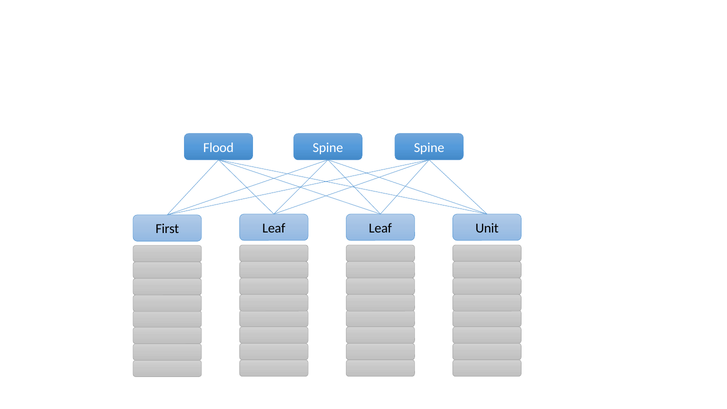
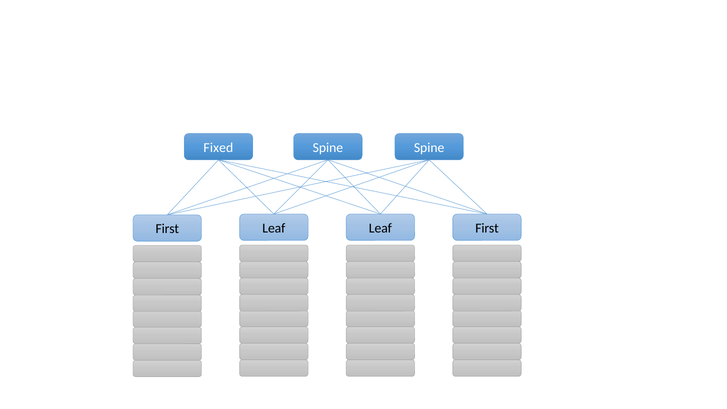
Flood: Flood -> Fixed (218, 148)
Leaf Unit: Unit -> First (487, 228)
